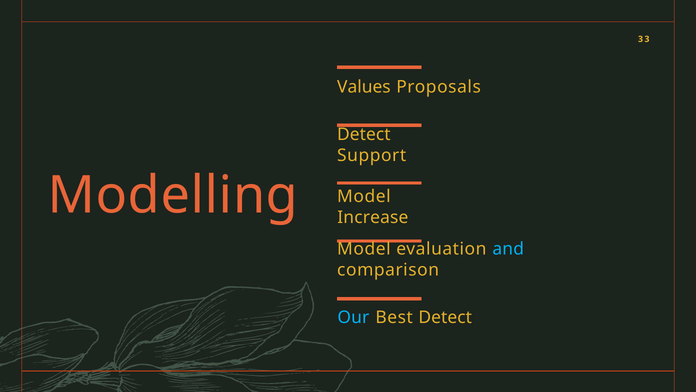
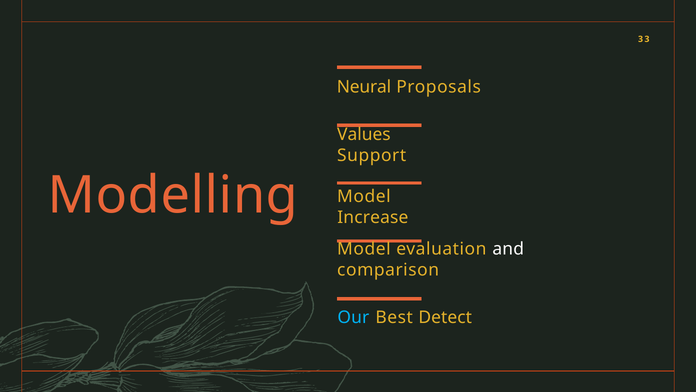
Values: Values -> Neural (364, 87)
Detect: Detect -> Values (364, 134)
and colour: light blue -> white (508, 249)
